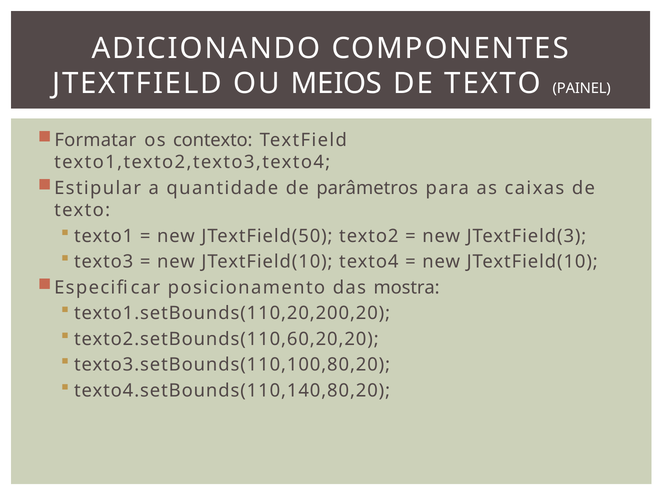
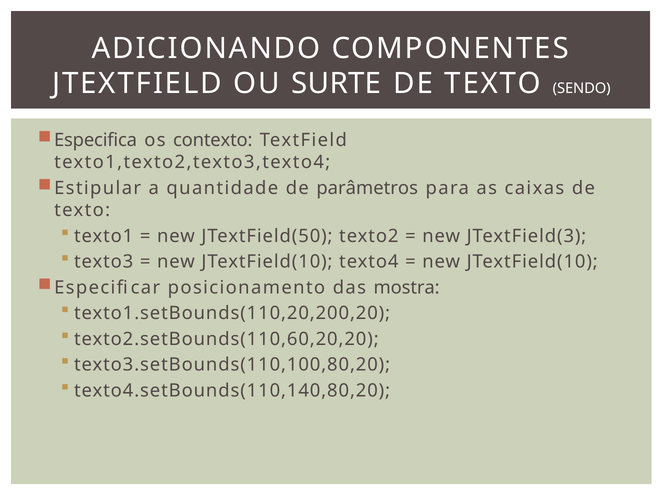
MEIOS: MEIOS -> SURTE (336, 84)
PAINEL: PAINEL -> SENDO (582, 89)
Formatar: Formatar -> Especifica (96, 140)
